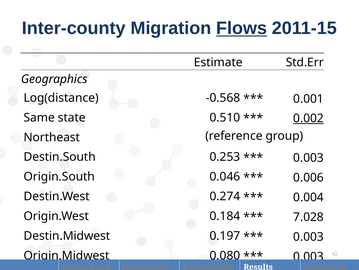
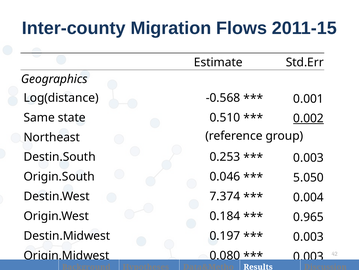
Flows underline: present -> none (242, 28)
0.006: 0.006 -> 5.050 (309, 177)
0.274: 0.274 -> 7.374 (225, 196)
7.028: 7.028 -> 0.965 (309, 217)
